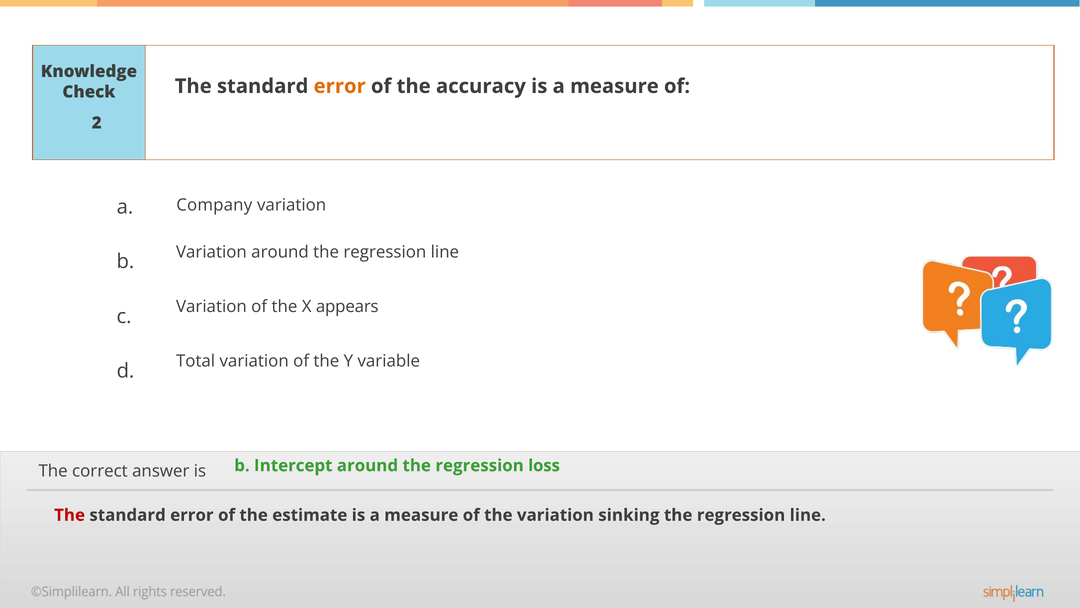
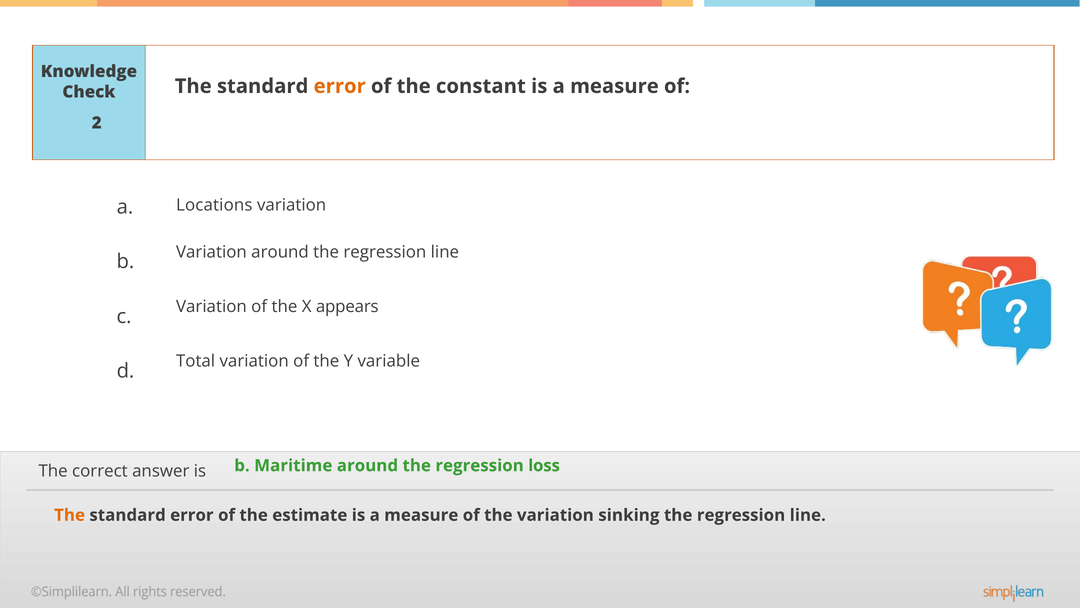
accuracy: accuracy -> constant (481, 86)
Company: Company -> Locations (214, 205)
Intercept: Intercept -> Maritime (293, 465)
The colour: red -> orange (70, 515)
